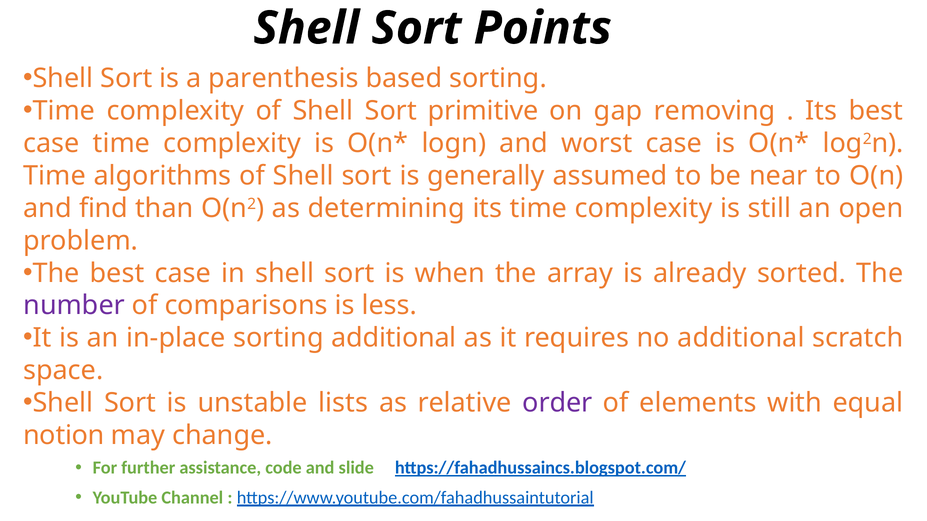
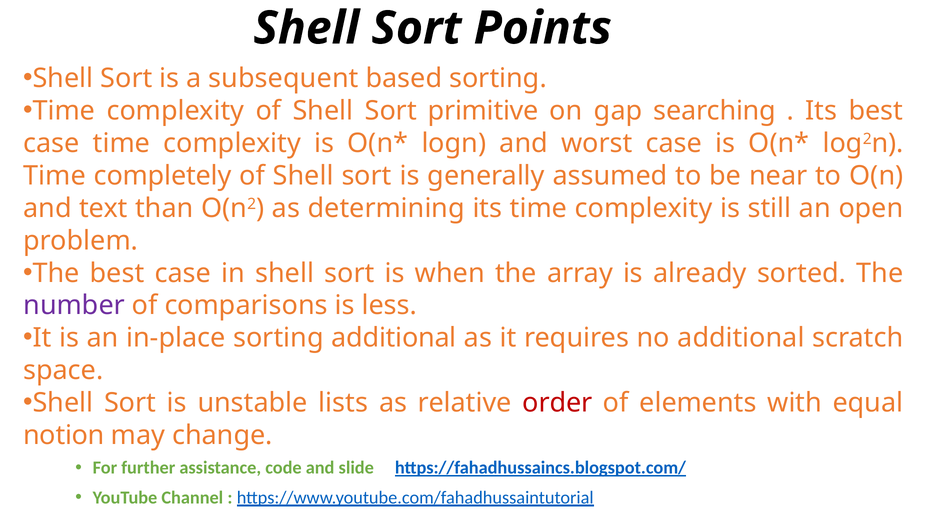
parenthesis: parenthesis -> subsequent (284, 79)
removing: removing -> searching (715, 111)
algorithms: algorithms -> completely (163, 176)
find: find -> text (104, 208)
order colour: purple -> red (557, 403)
